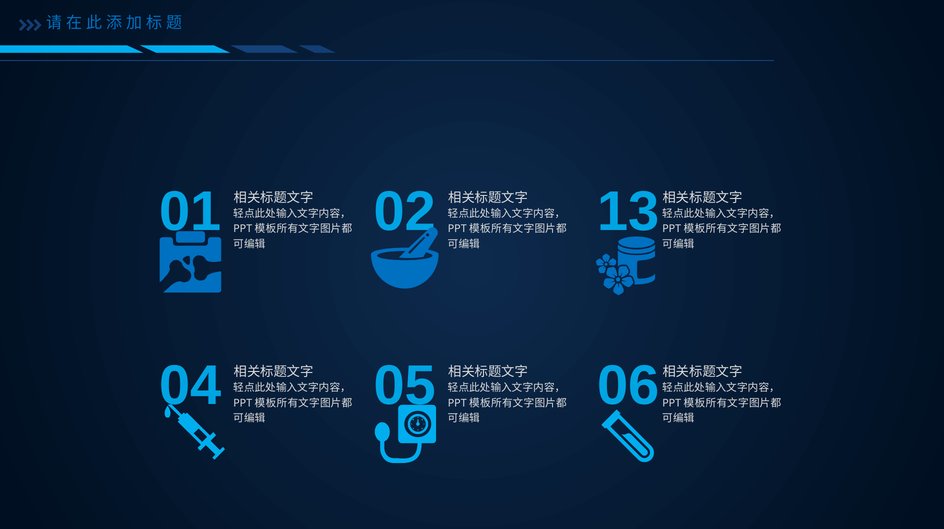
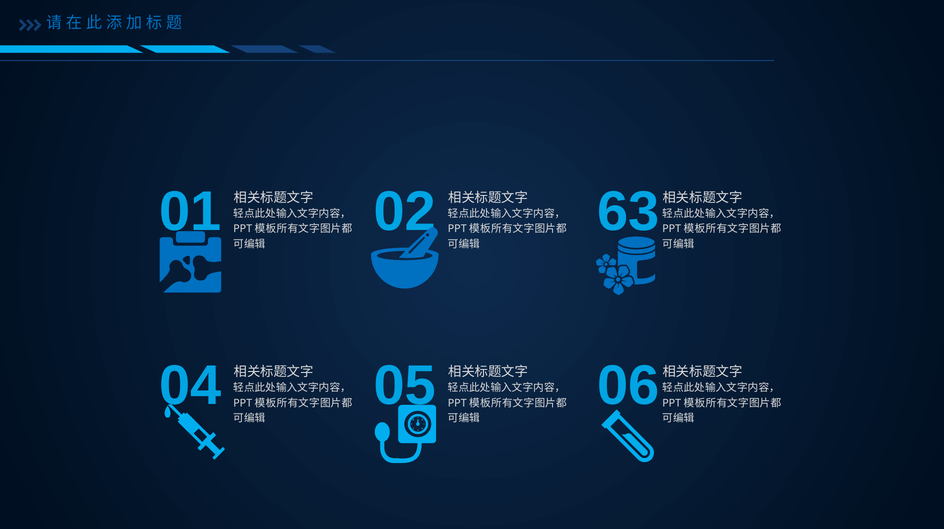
13: 13 -> 63 (628, 212)
